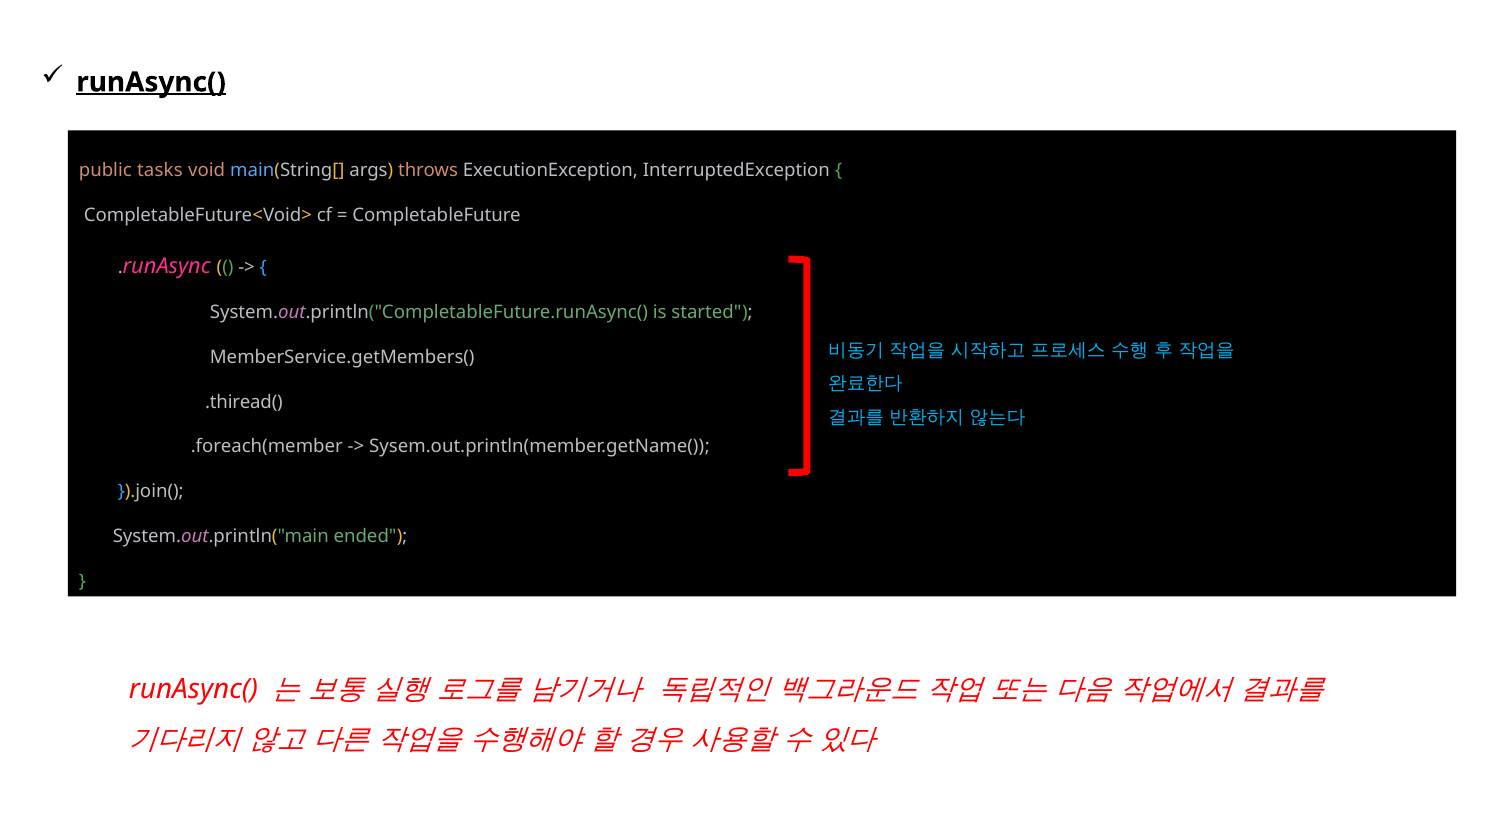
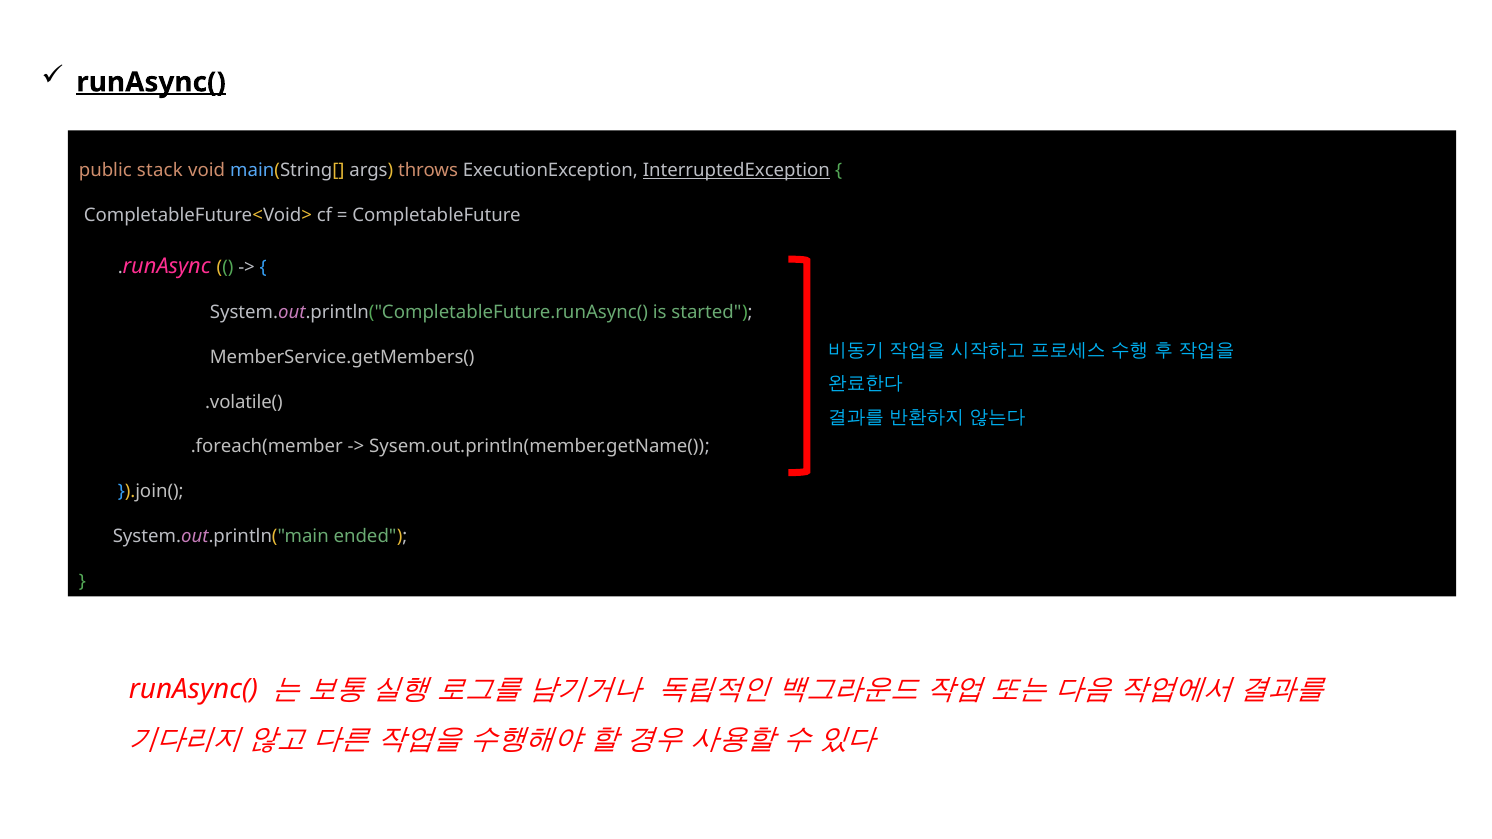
tasks: tasks -> stack (160, 171)
InterruptedException underline: none -> present (736, 171)
.thiread(: .thiread( -> .volatile( (244, 402)
